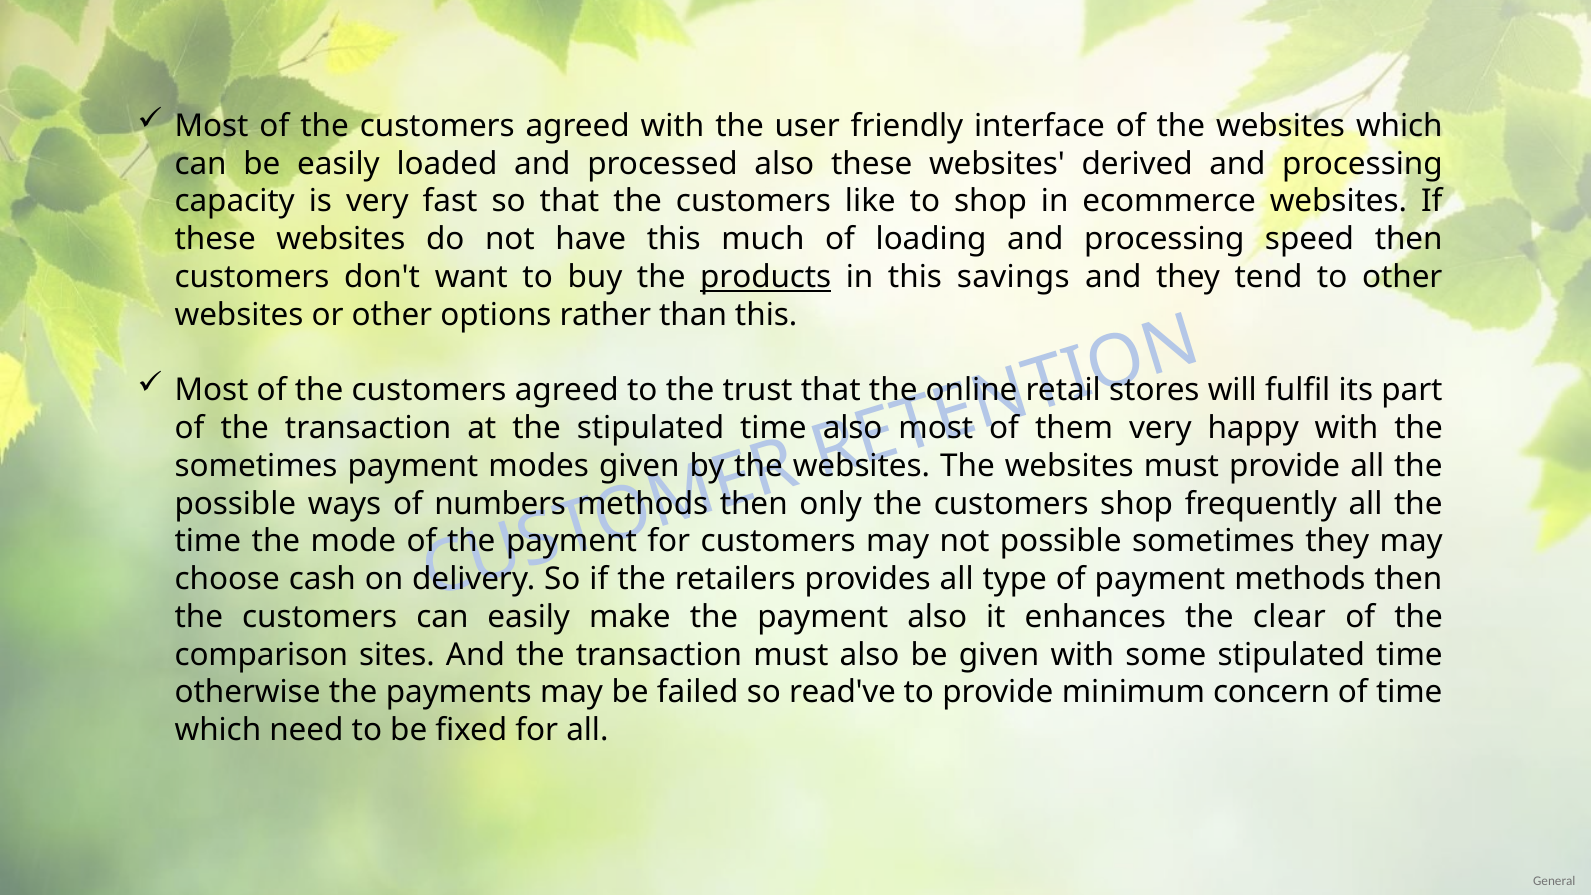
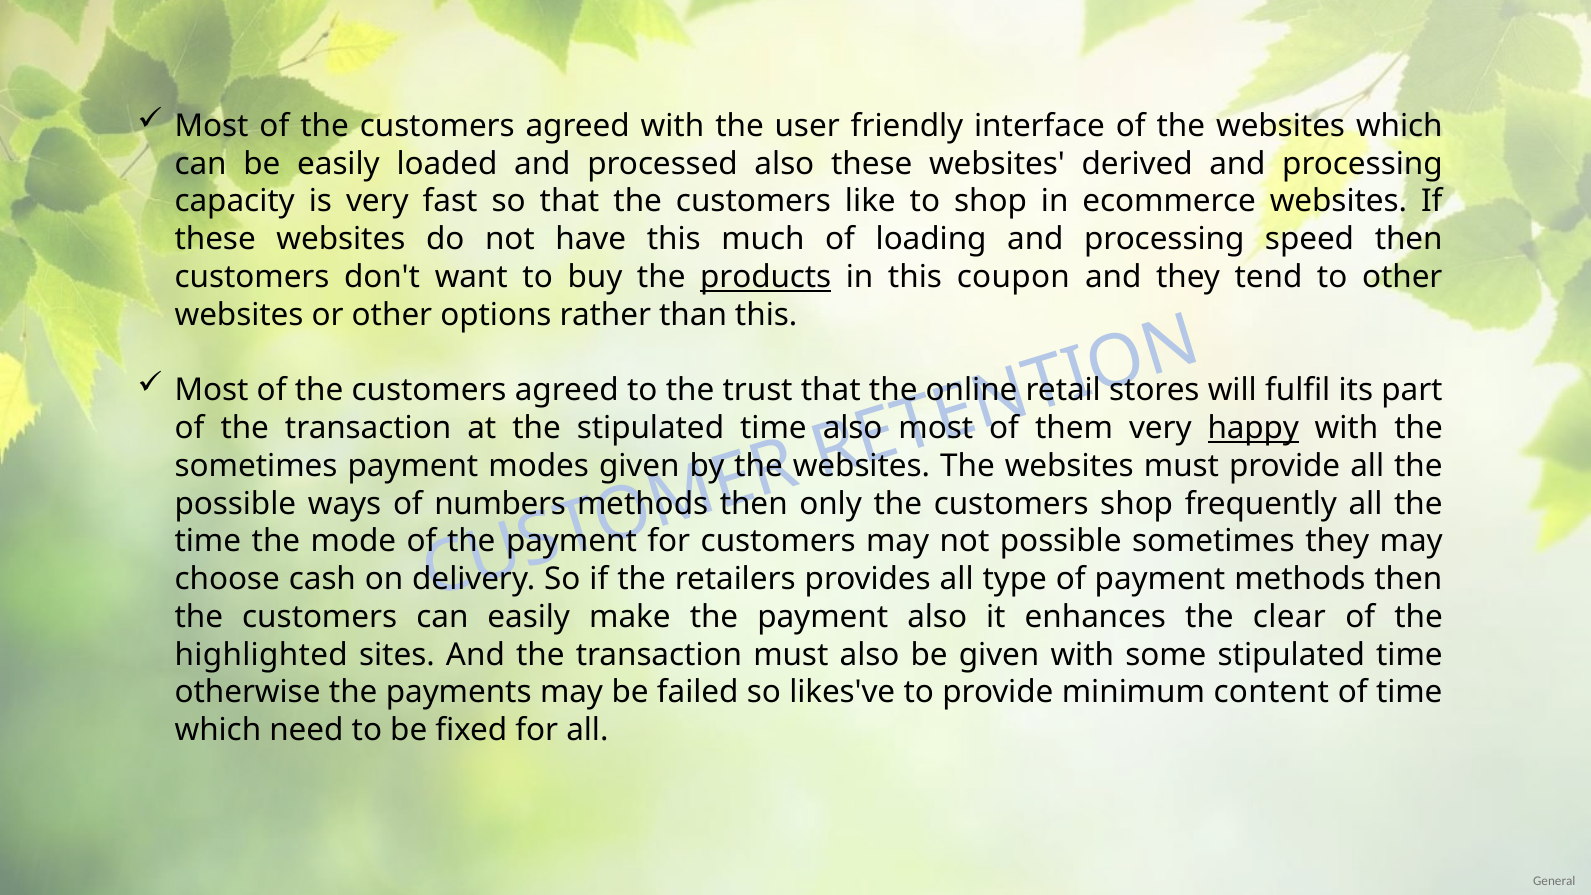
savings: savings -> coupon (1013, 277)
happy underline: none -> present (1253, 428)
comparison: comparison -> highlighted (261, 655)
read've: read've -> likes've (842, 692)
concern: concern -> content (1271, 692)
